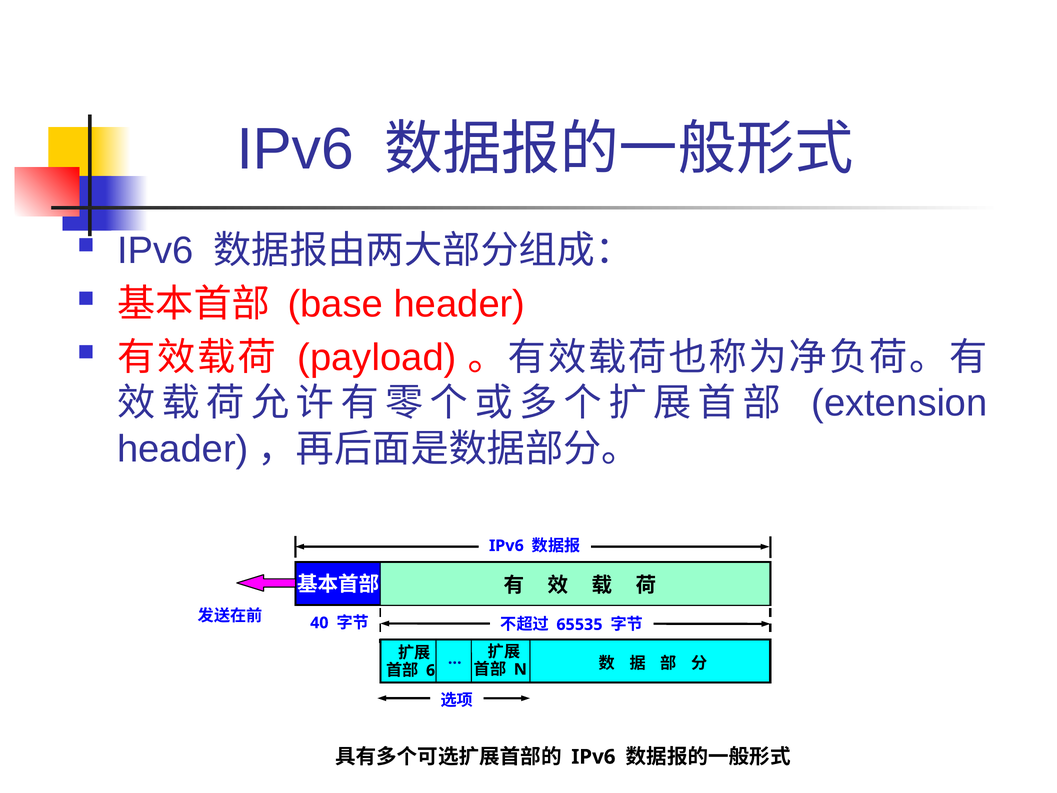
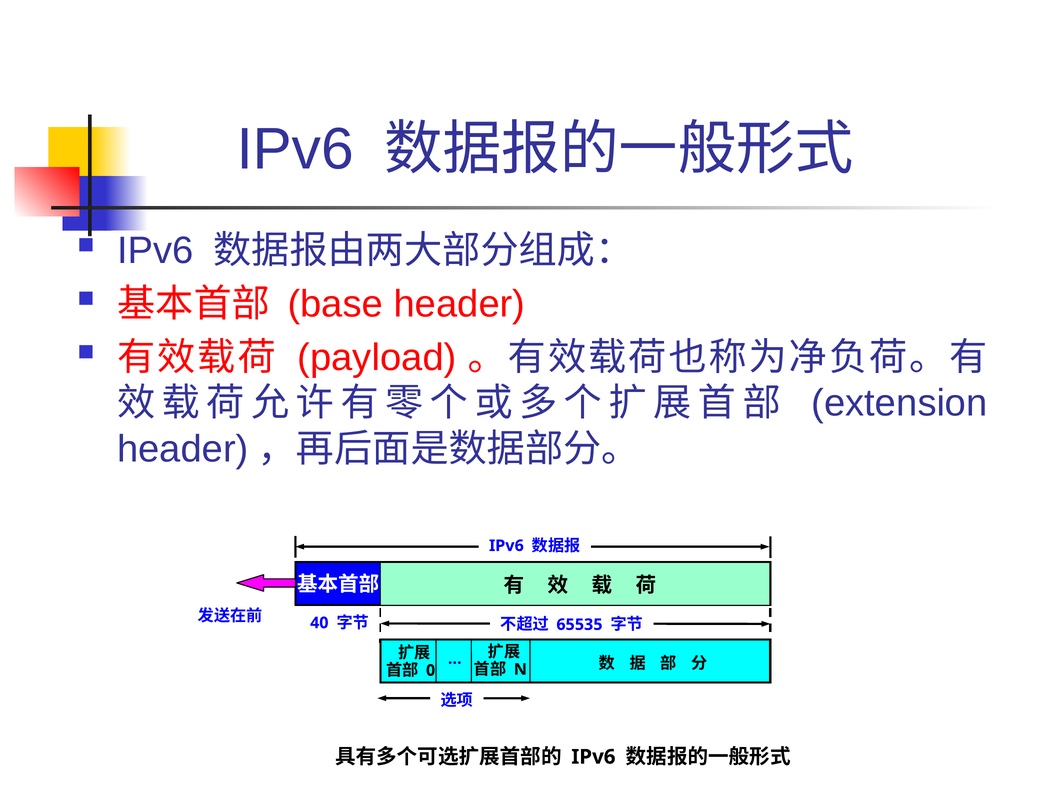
6: 6 -> 0 (431, 670)
